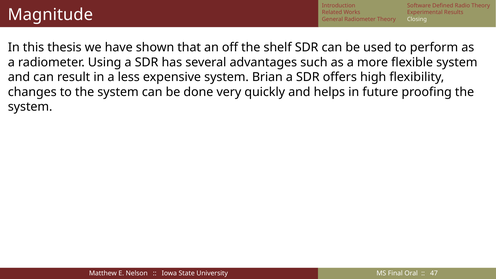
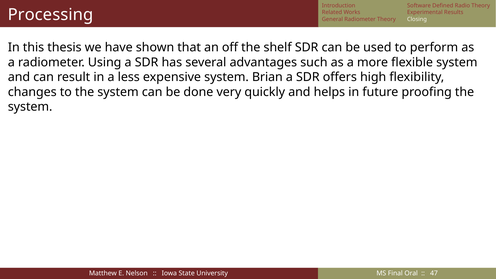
Magnitude: Magnitude -> Processing (51, 15)
